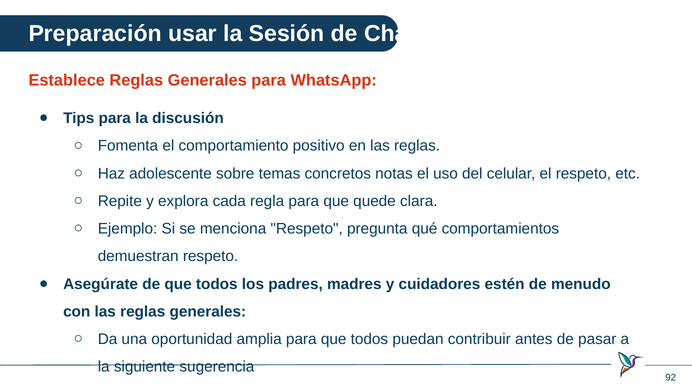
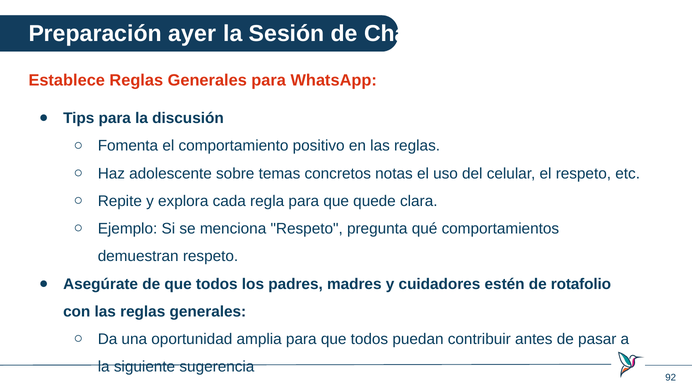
usar: usar -> ayer (192, 34)
menudo: menudo -> rotafolio (581, 284)
